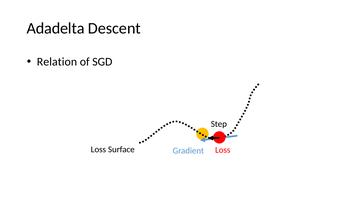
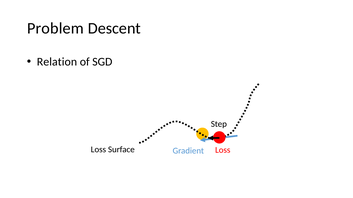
Adadelta: Adadelta -> Problem (55, 28)
